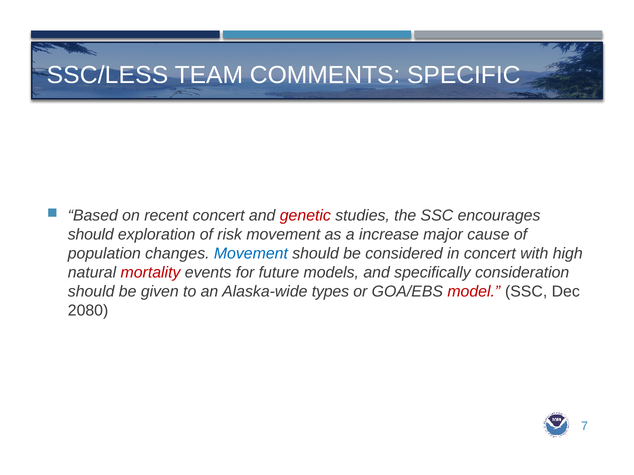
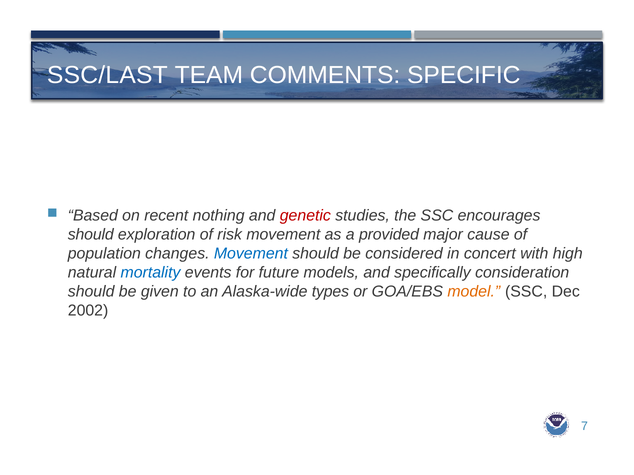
SSC/LESS: SSC/LESS -> SSC/LAST (107, 75)
recent concert: concert -> nothing (219, 216)
increase: increase -> provided (389, 235)
mortality colour: red -> blue (151, 273)
model colour: red -> orange (474, 292)
2080: 2080 -> 2002 (88, 311)
